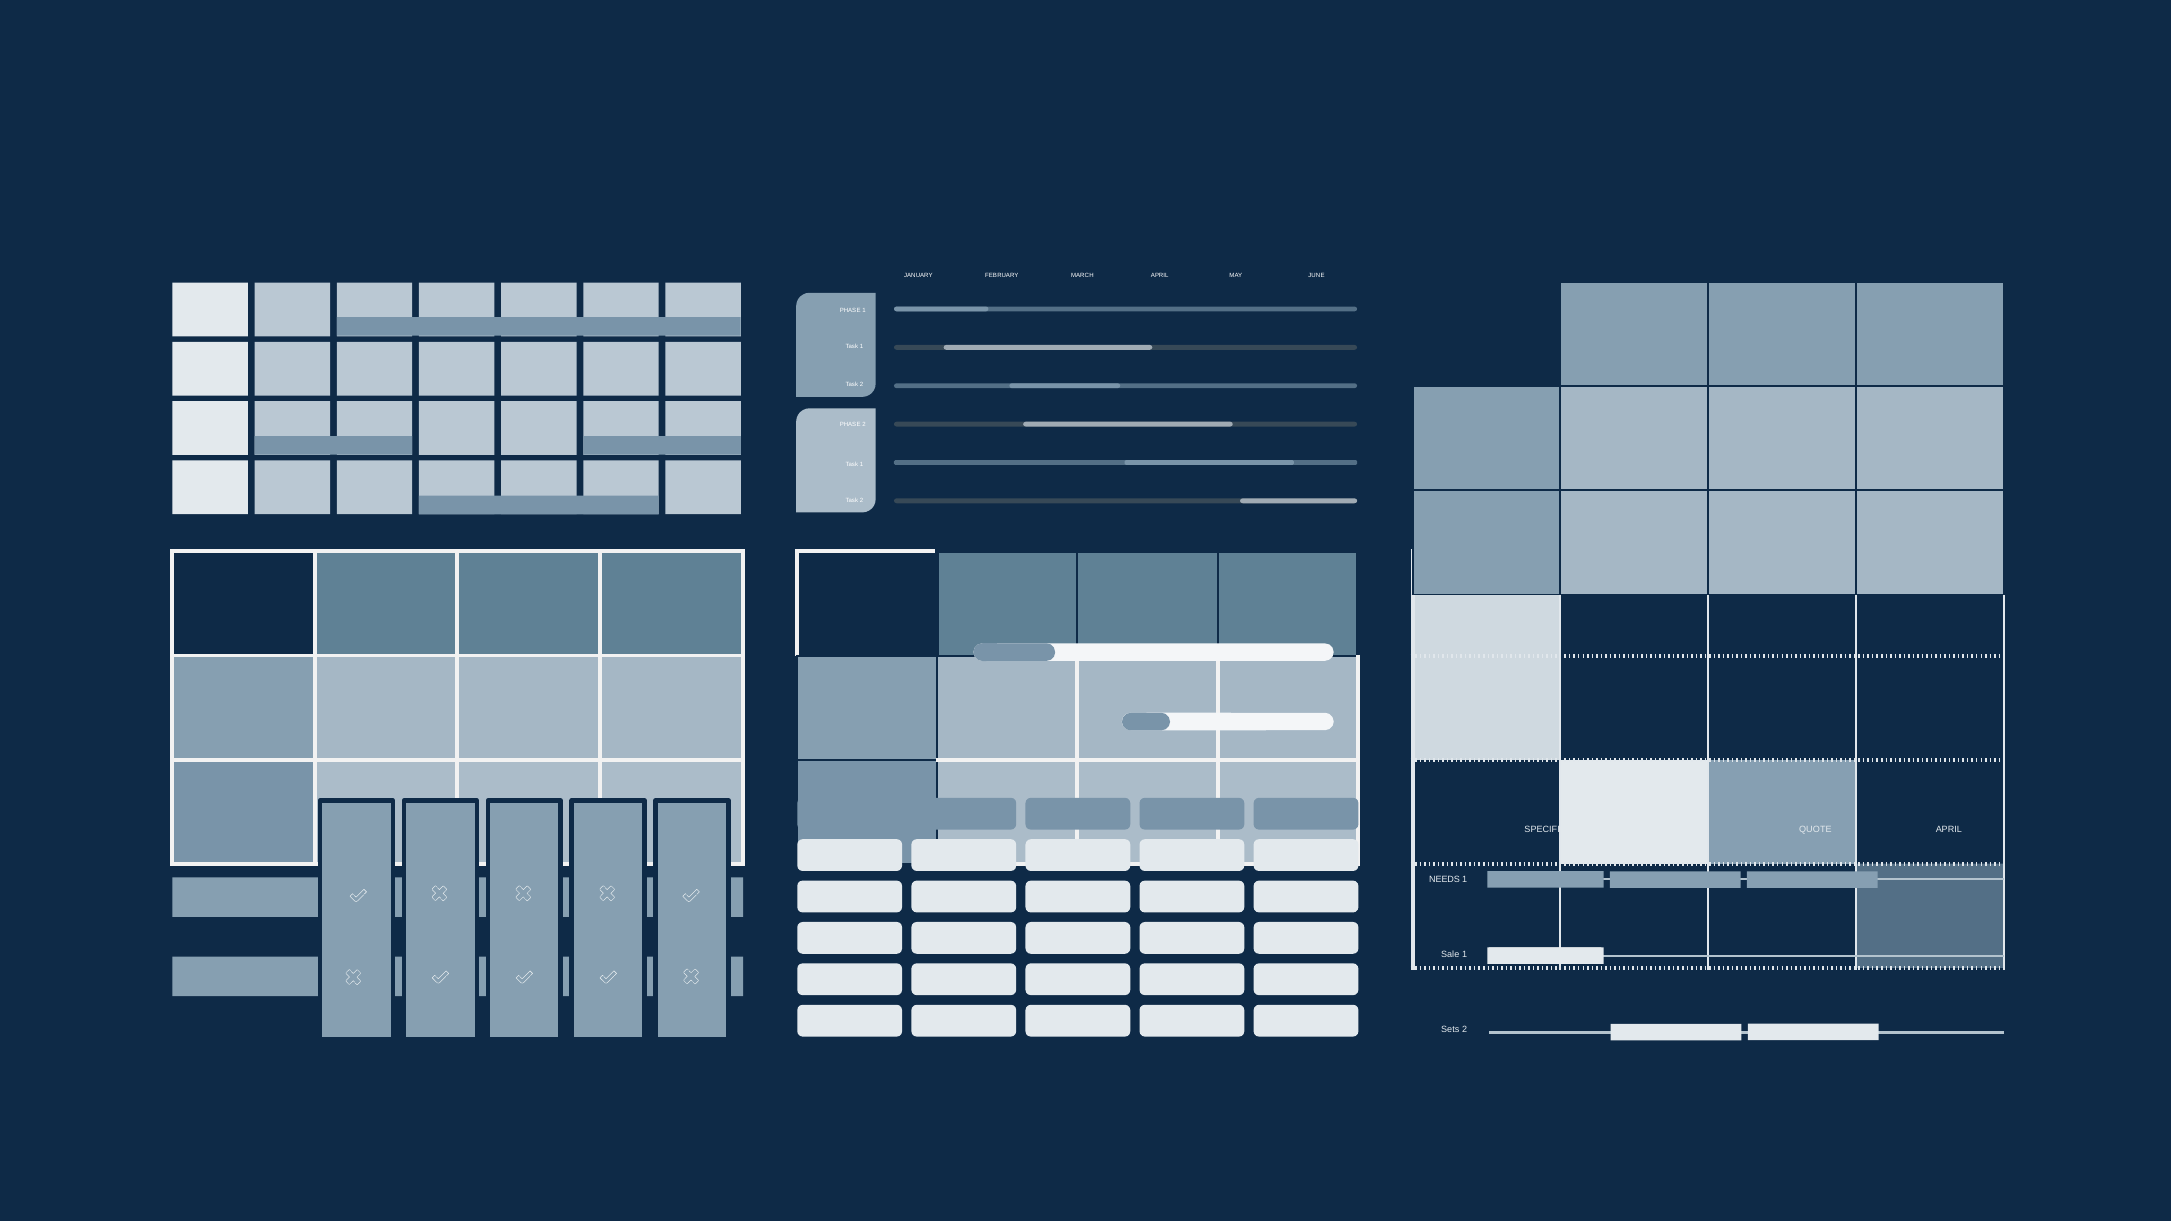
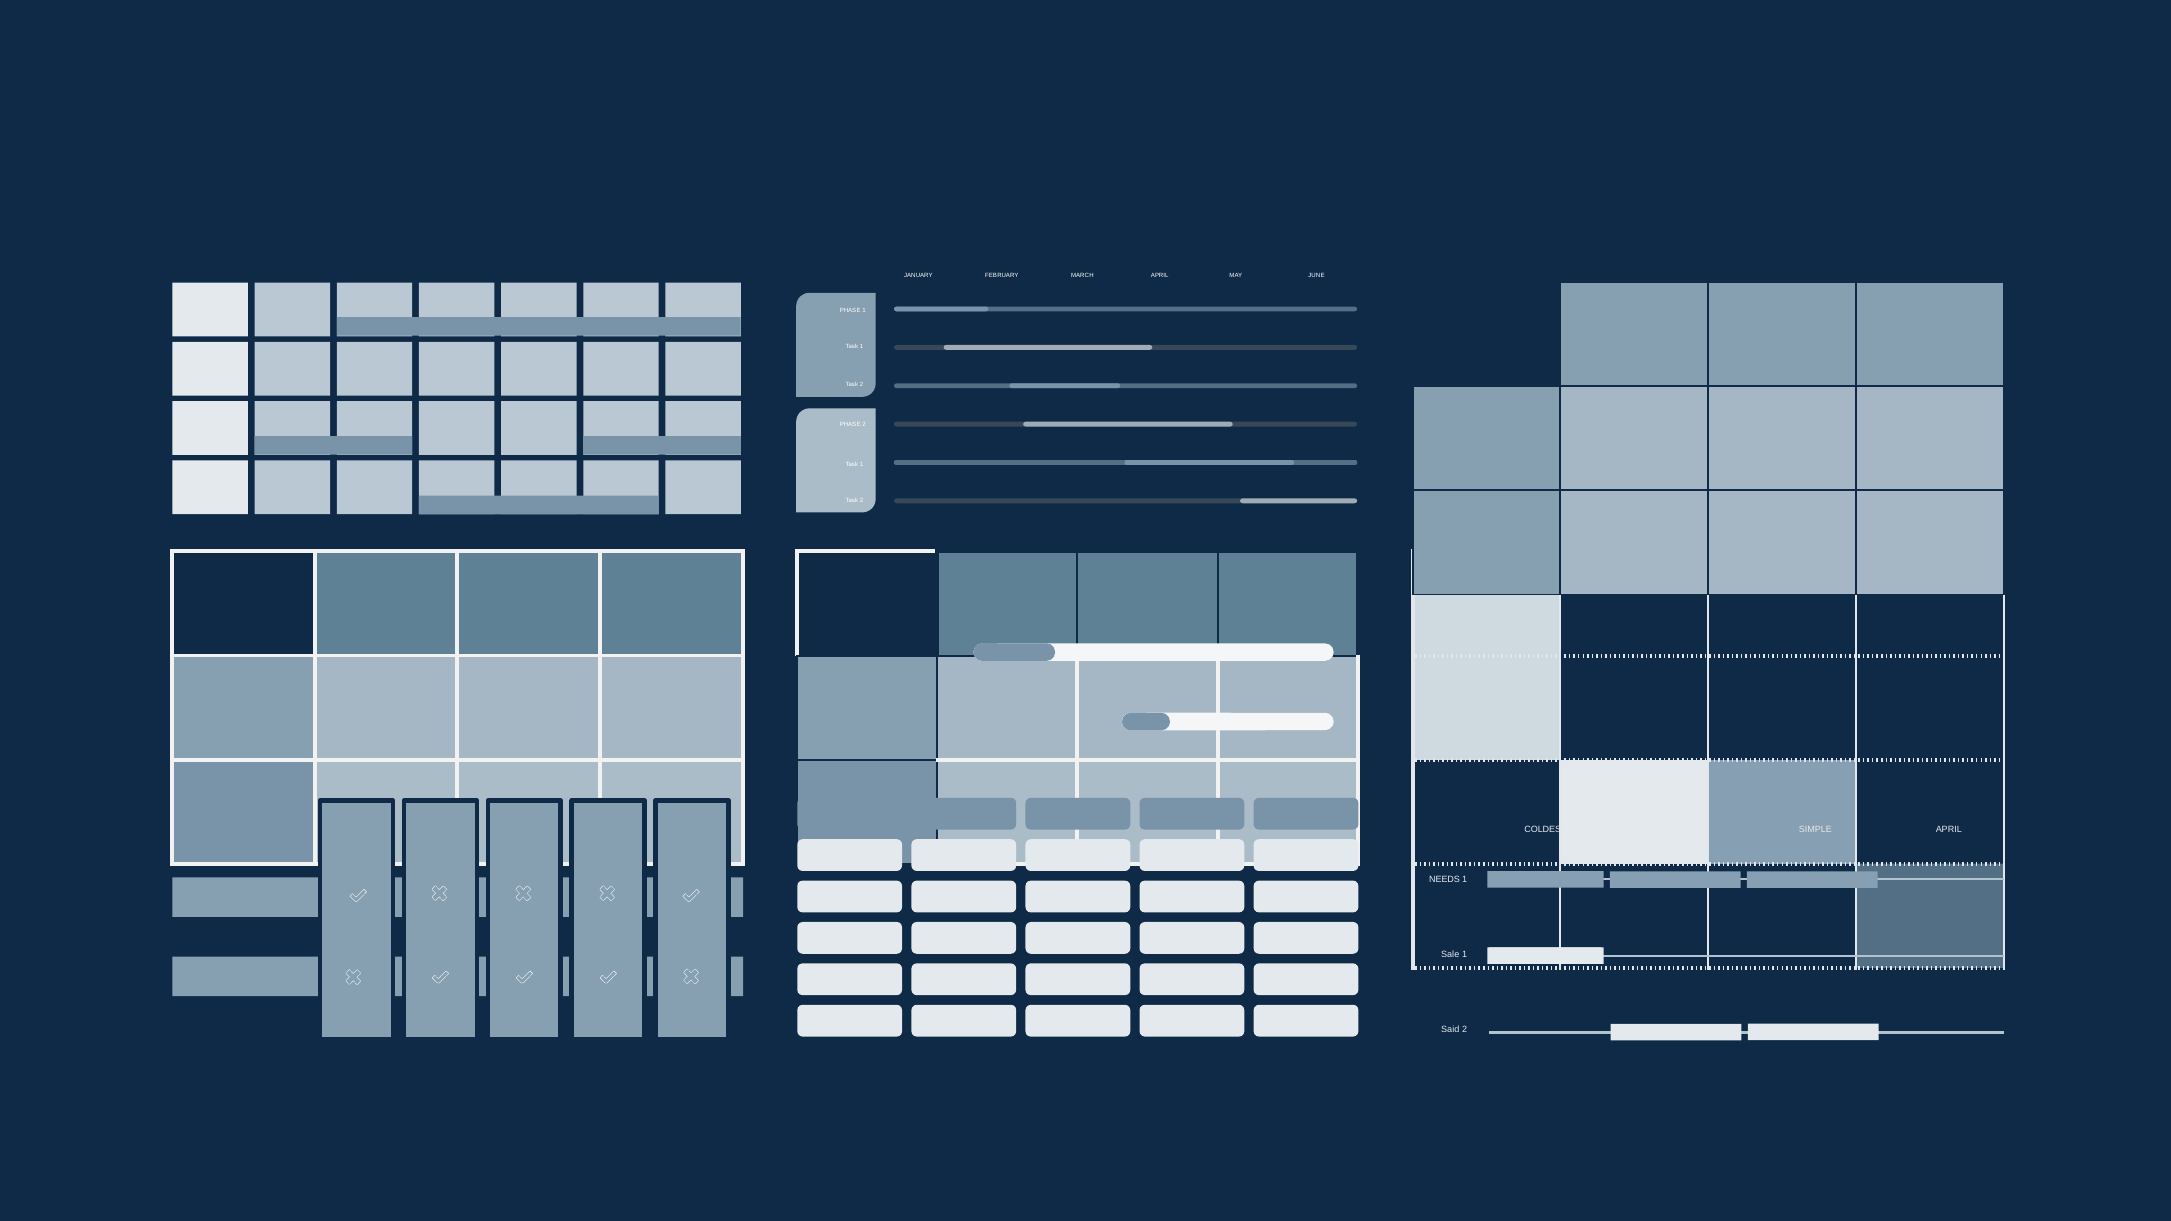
SPECIFIC: SPECIFIC -> COLDEST (1545, 830)
QUOTE: QUOTE -> SIMPLE (1815, 830)
Sets: Sets -> Said (1450, 1030)
